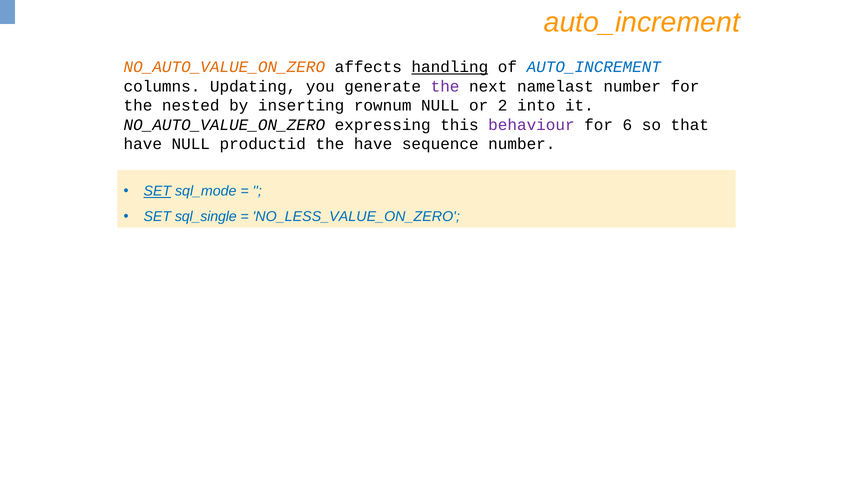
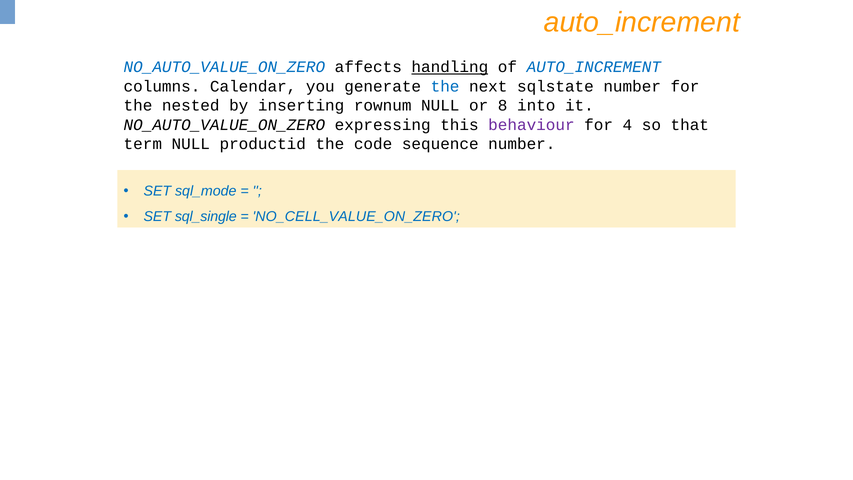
NO_AUTO_VALUE_ON_ZERO colour: orange -> blue (224, 67)
Updating: Updating -> Calendar (253, 86)
the colour: purple -> blue (445, 86)
namelast: namelast -> sqlstate (555, 86)
2: 2 -> 8 (503, 106)
6: 6 -> 4 (627, 125)
have: have -> term (143, 144)
the have: have -> code (373, 144)
SET underline: present -> none (157, 191)
NO_LESS_VALUE_ON_ZERO: NO_LESS_VALUE_ON_ZERO -> NO_CELL_VALUE_ON_ZERO (356, 217)
